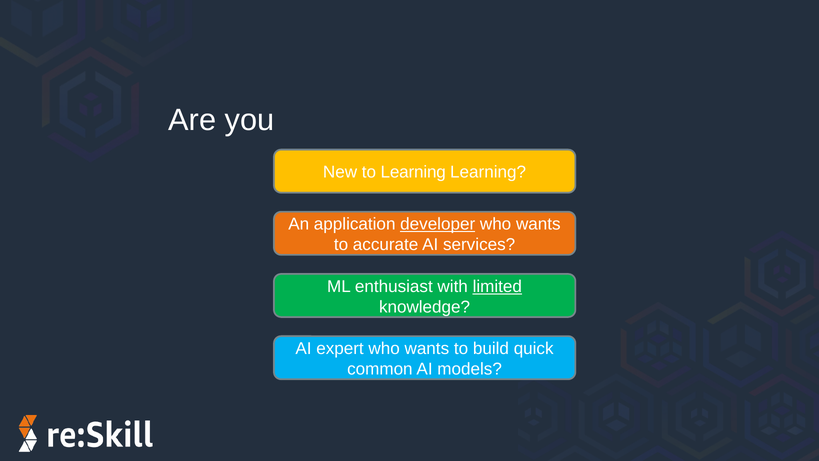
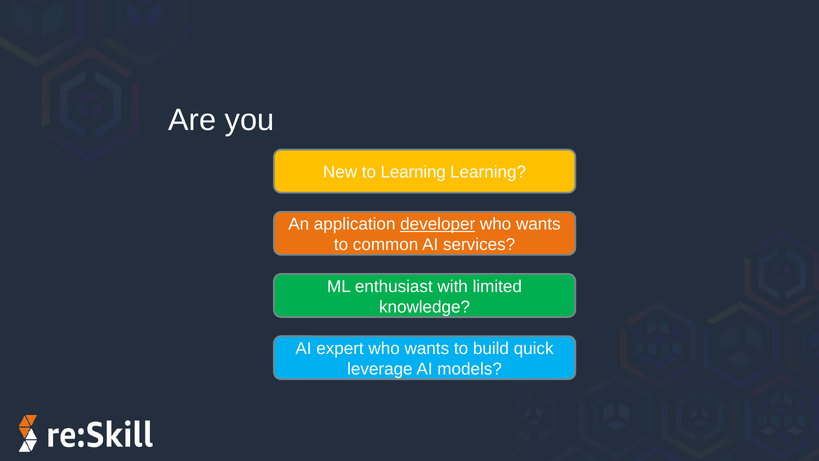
accurate: accurate -> common (386, 245)
limited underline: present -> none (497, 286)
common: common -> leverage (380, 369)
